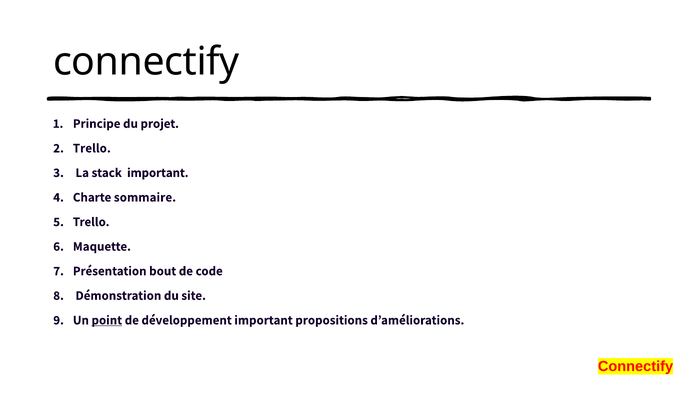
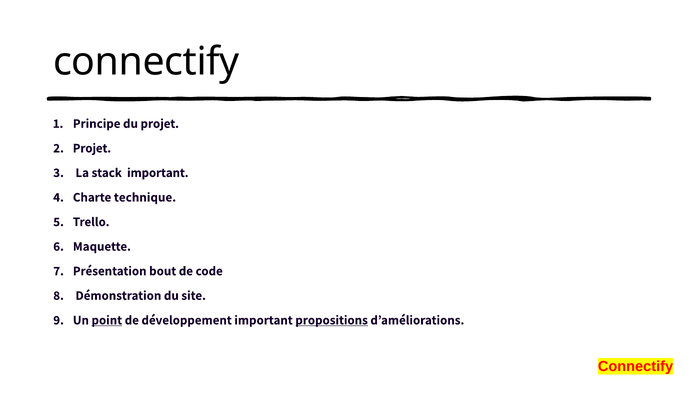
Trello: Trello -> Projet (92, 148)
sommaire: sommaire -> technique (145, 197)
propositions underline: none -> present (332, 320)
